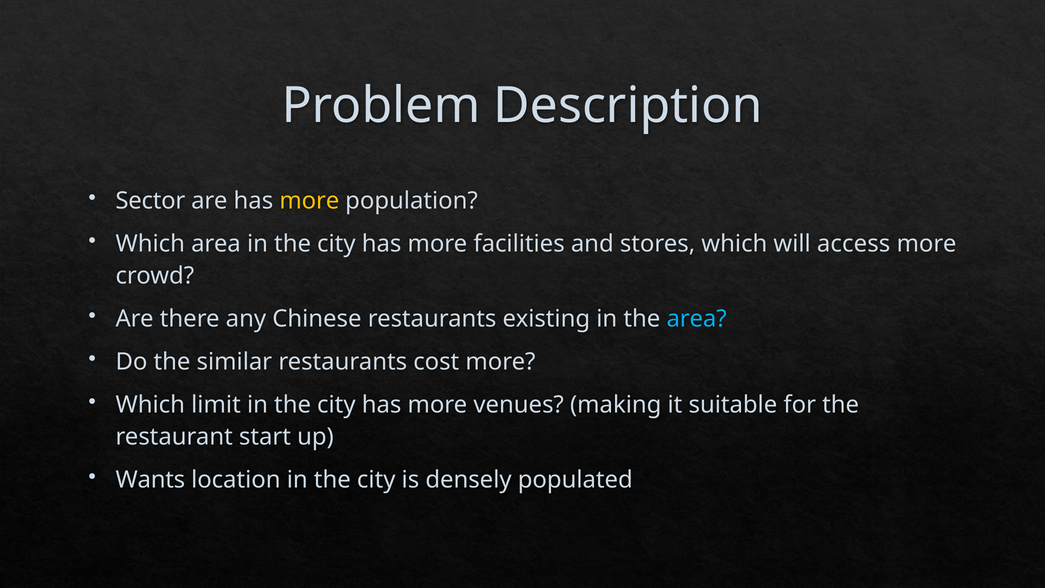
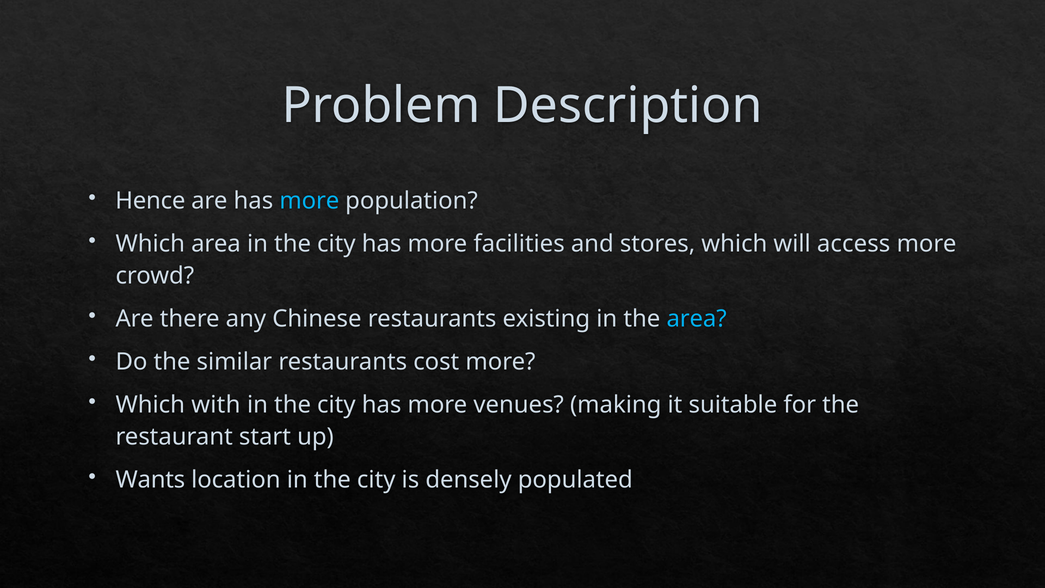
Sector: Sector -> Hence (150, 201)
more colour: yellow -> light blue (309, 201)
limit: limit -> with (216, 405)
